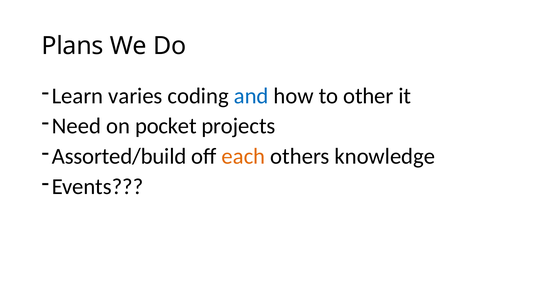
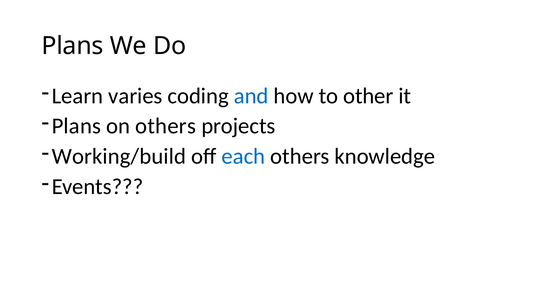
Need: Need -> Plans (76, 126)
on pocket: pocket -> others (166, 126)
Assorted/build: Assorted/build -> Working/build (119, 156)
each colour: orange -> blue (243, 156)
